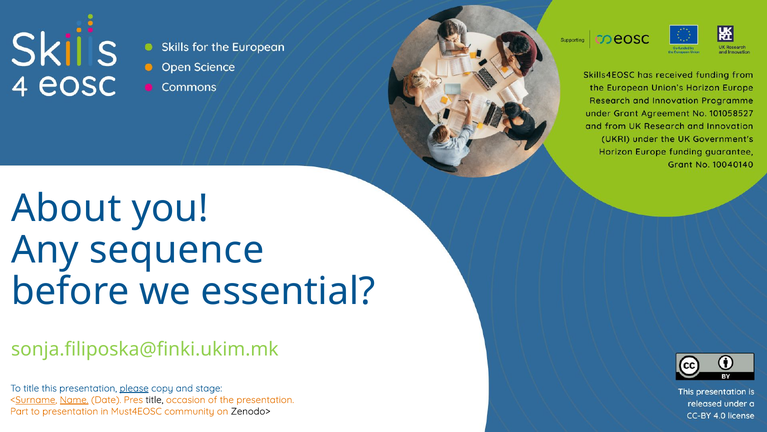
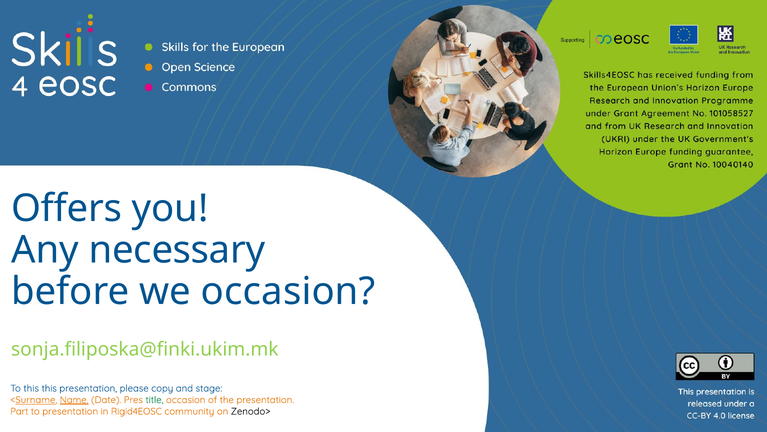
About: About -> Offers (67, 208)
sequence: sequence -> necessary (177, 250)
we essential: essential -> occasion (288, 291)
To title: title -> this (31, 388)
please underline: present -> none (134, 388)
title colour: black -> green (154, 399)
Must4EOSC: Must4EOSC -> Rigid4EOSC (136, 411)
